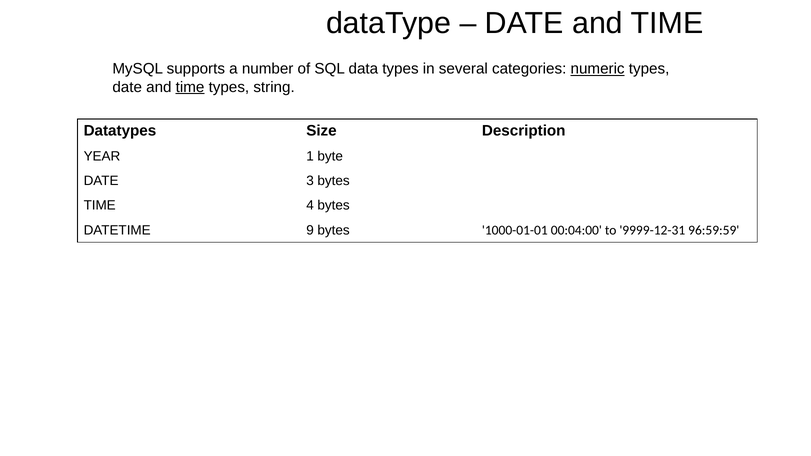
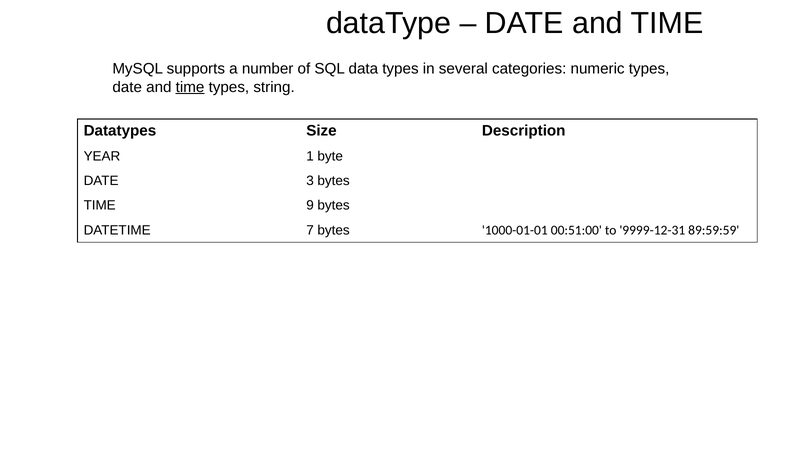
numeric underline: present -> none (598, 69)
4: 4 -> 9 (310, 206)
9: 9 -> 7 (310, 230)
00:04:00: 00:04:00 -> 00:51:00 (576, 230)
96:59:59: 96:59:59 -> 89:59:59 (714, 230)
